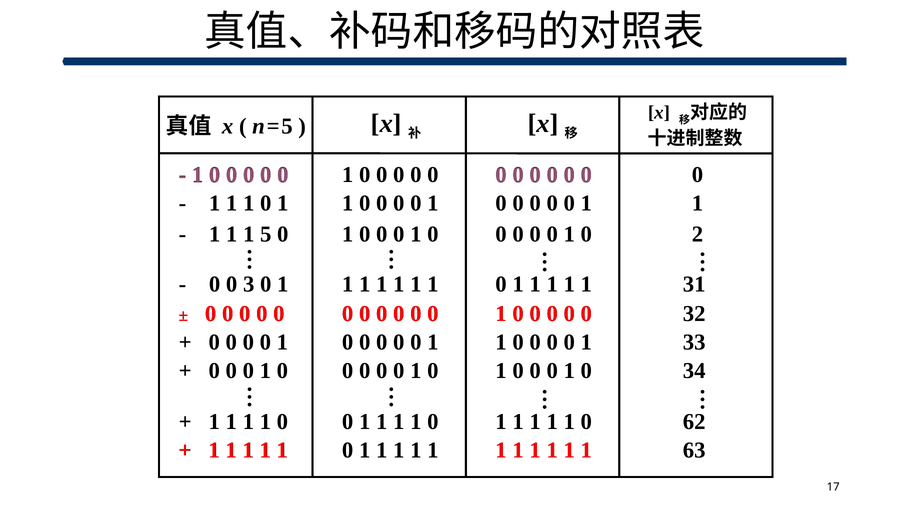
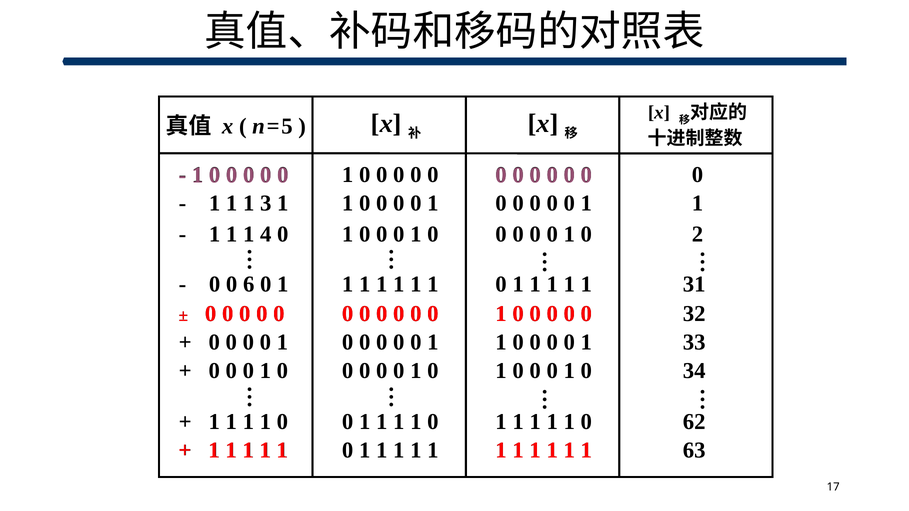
0: 0 -> 3 (266, 203)
1 5: 5 -> 4 (266, 234)
3: 3 -> 6 (249, 284)
